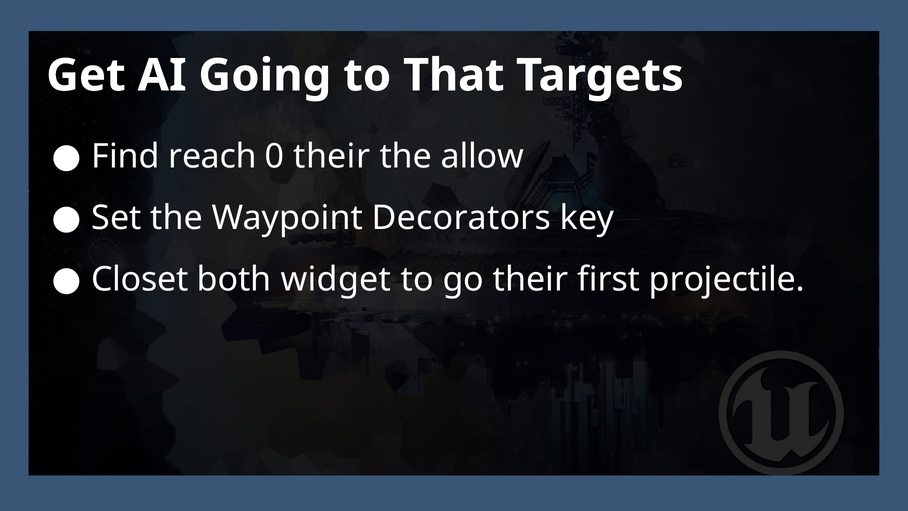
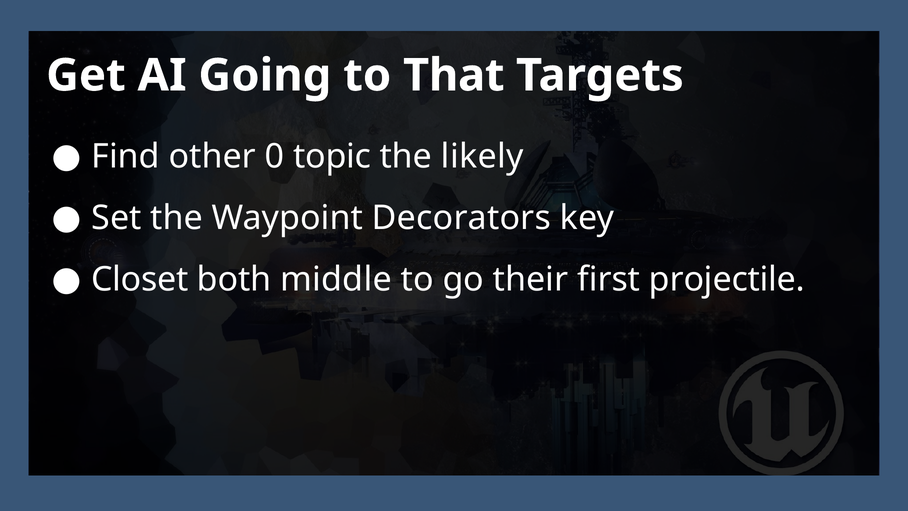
reach: reach -> other (212, 157)
0 their: their -> topic (332, 157)
allow: allow -> likely (482, 157)
widget: widget -> middle (336, 279)
